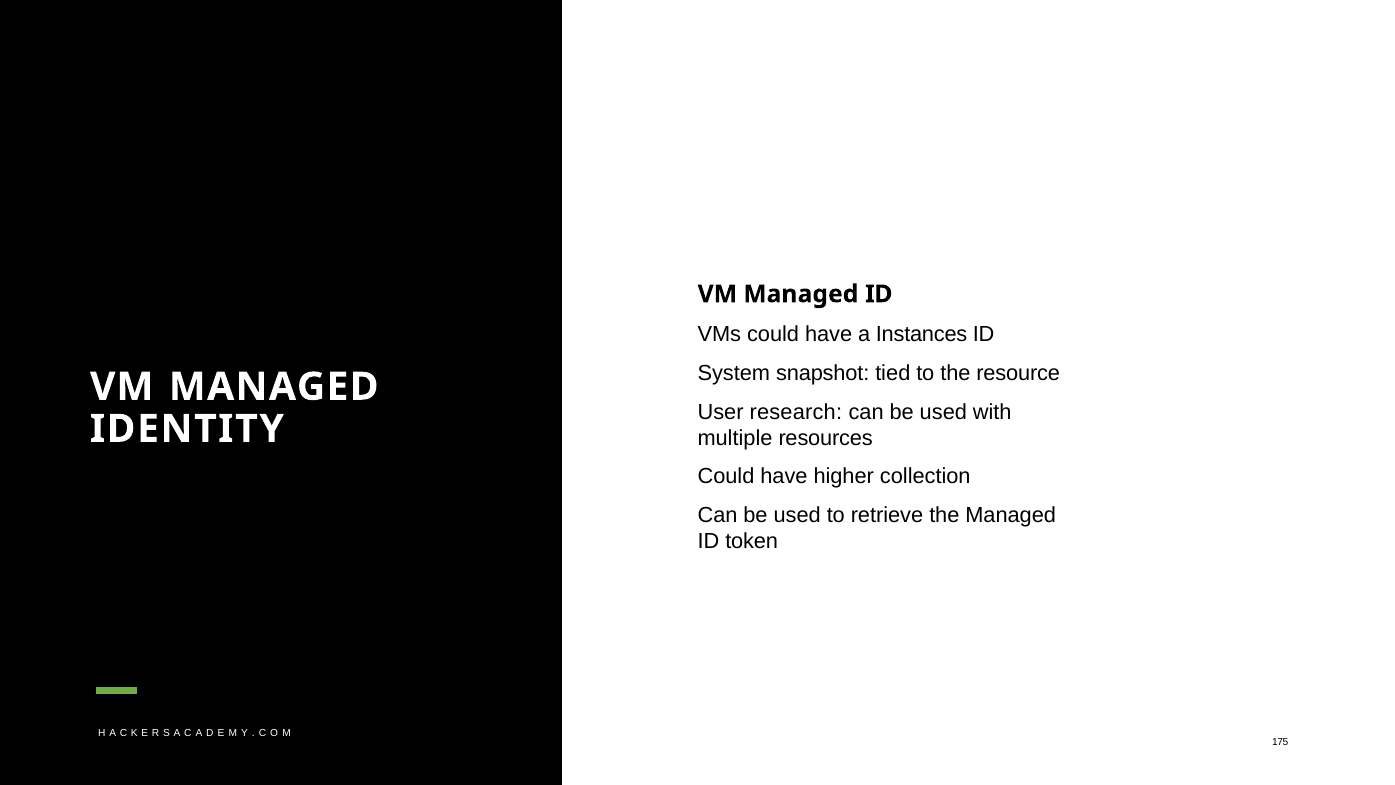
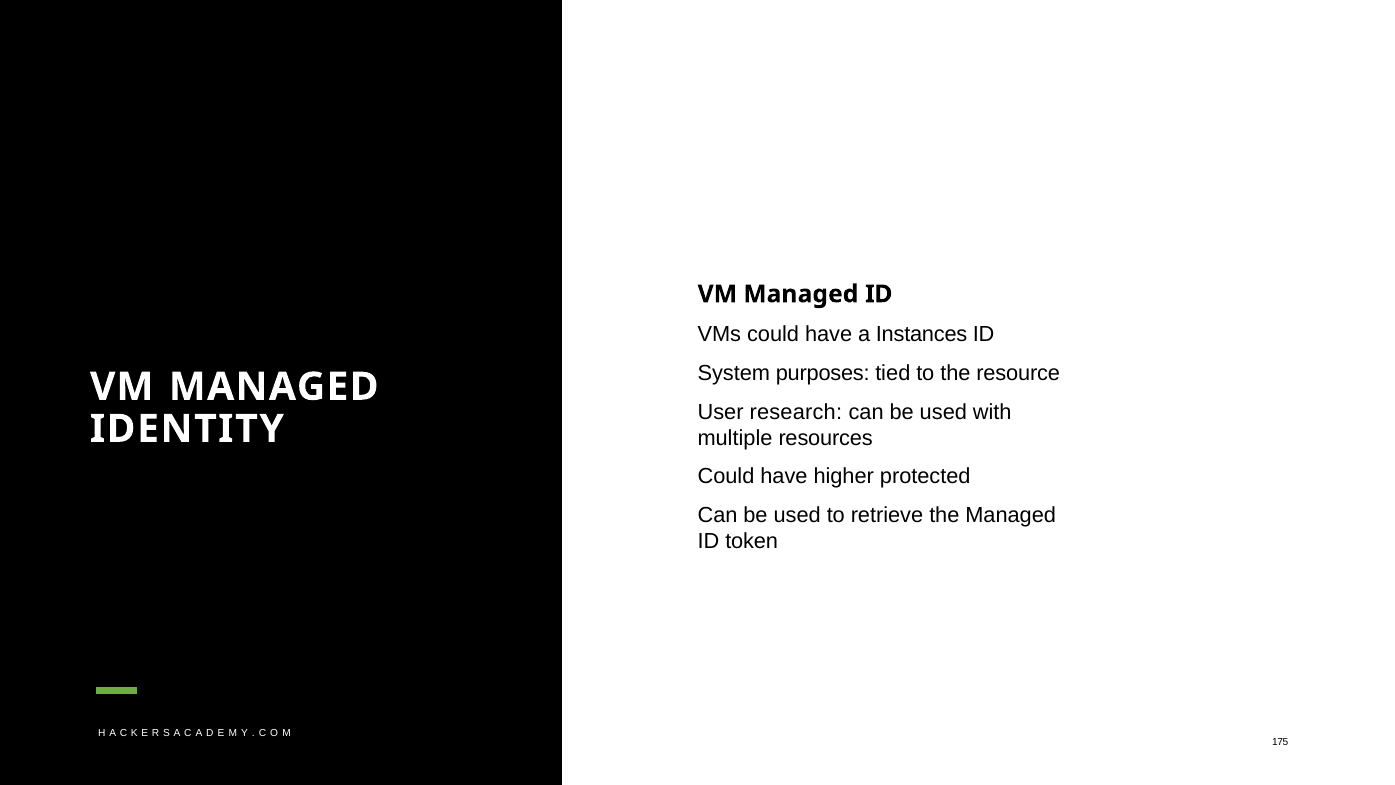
snapshot: snapshot -> purposes (823, 373)
collection: collection -> protected (925, 477)
